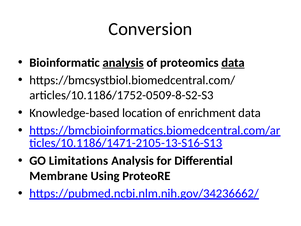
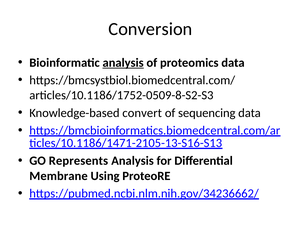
data underline: present -> none (233, 63)
location: location -> convert (142, 113)
enrichment: enrichment -> sequencing (207, 113)
Limitations: Limitations -> Represents (78, 161)
